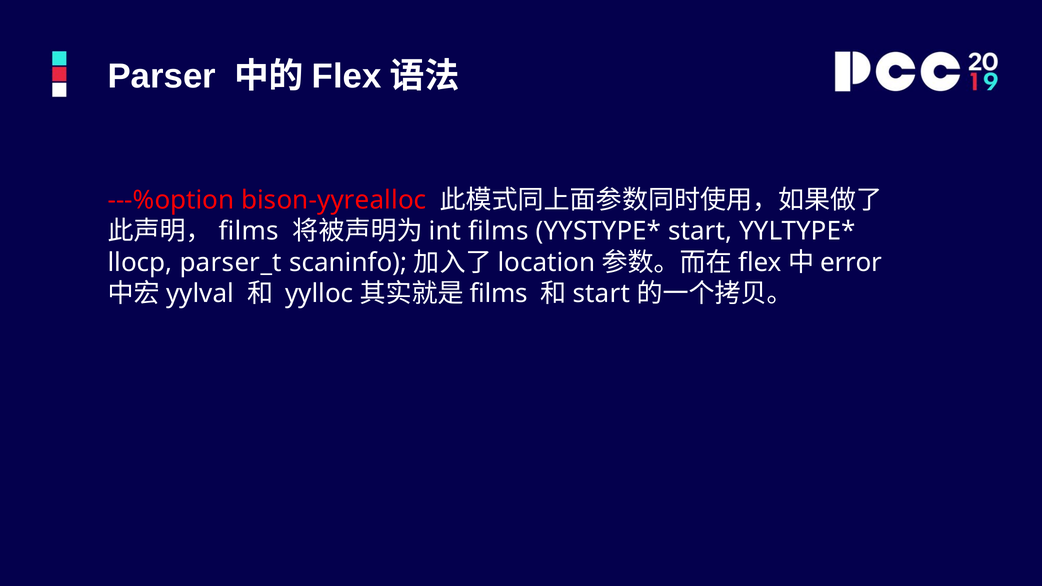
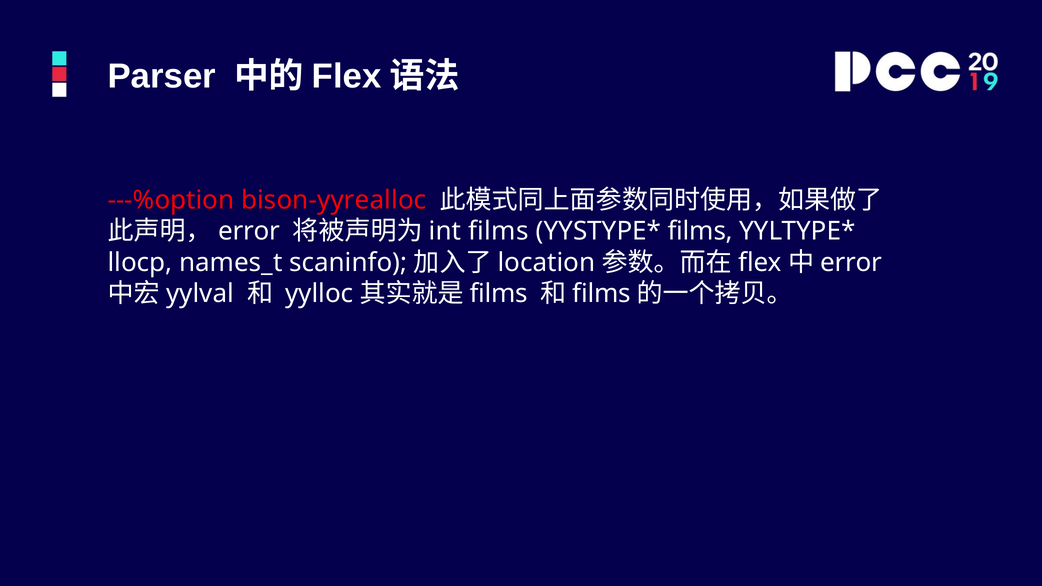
films: films -> error (249, 231)
start: start -> films (700, 231)
parser_t: parser_t -> names_t (231, 262)
start: start -> films (602, 294)
